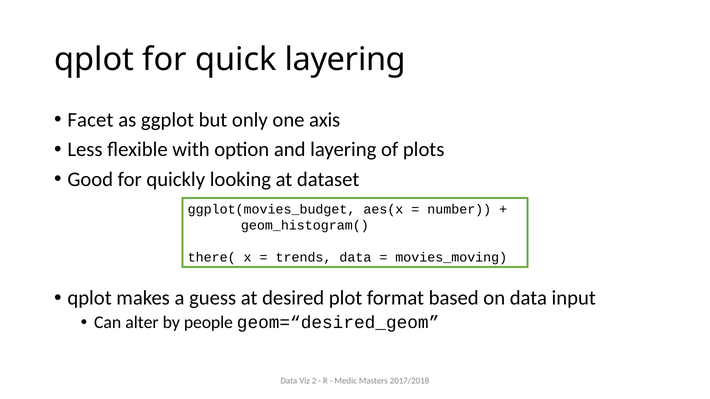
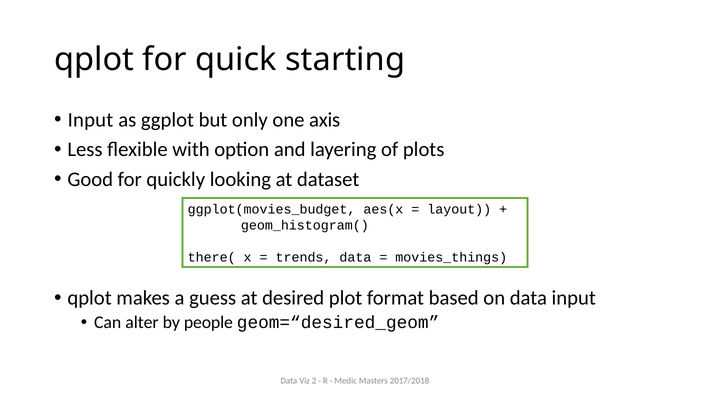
quick layering: layering -> starting (345, 60)
Facet: Facet -> Input (90, 120)
number: number -> layout (459, 210)
movies_moving: movies_moving -> movies_things (451, 258)
